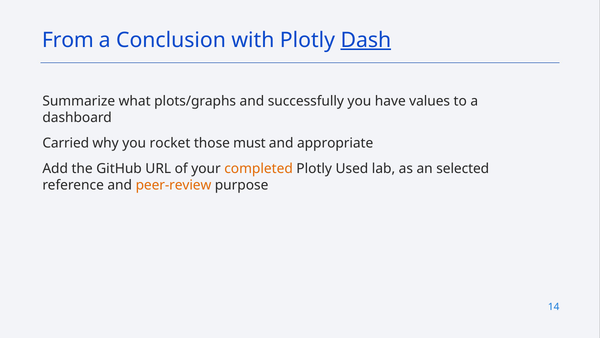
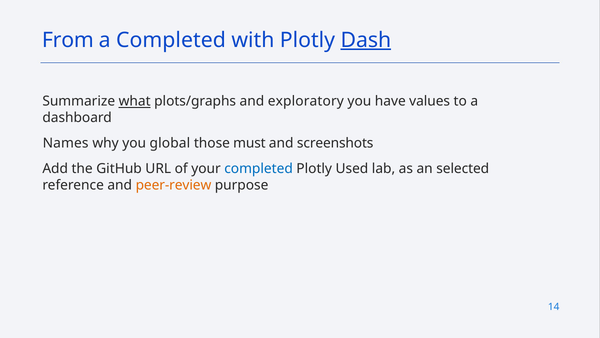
a Conclusion: Conclusion -> Completed (171, 40)
what underline: none -> present (135, 101)
successfully: successfully -> exploratory (306, 101)
Carried: Carried -> Names (66, 143)
rocket: rocket -> global (170, 143)
appropriate: appropriate -> screenshots (335, 143)
completed colour: orange -> blue (259, 168)
